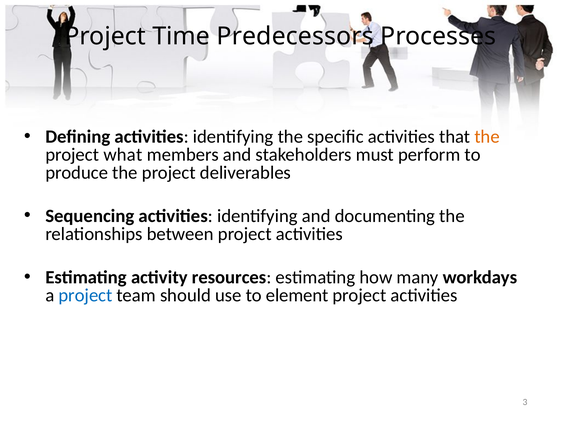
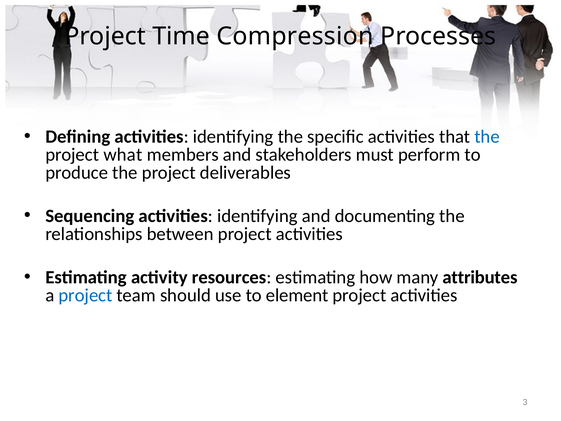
Predecessors: Predecessors -> Compression (295, 36)
the colour: orange -> blue (487, 137)
workdays: workdays -> attributes (480, 277)
